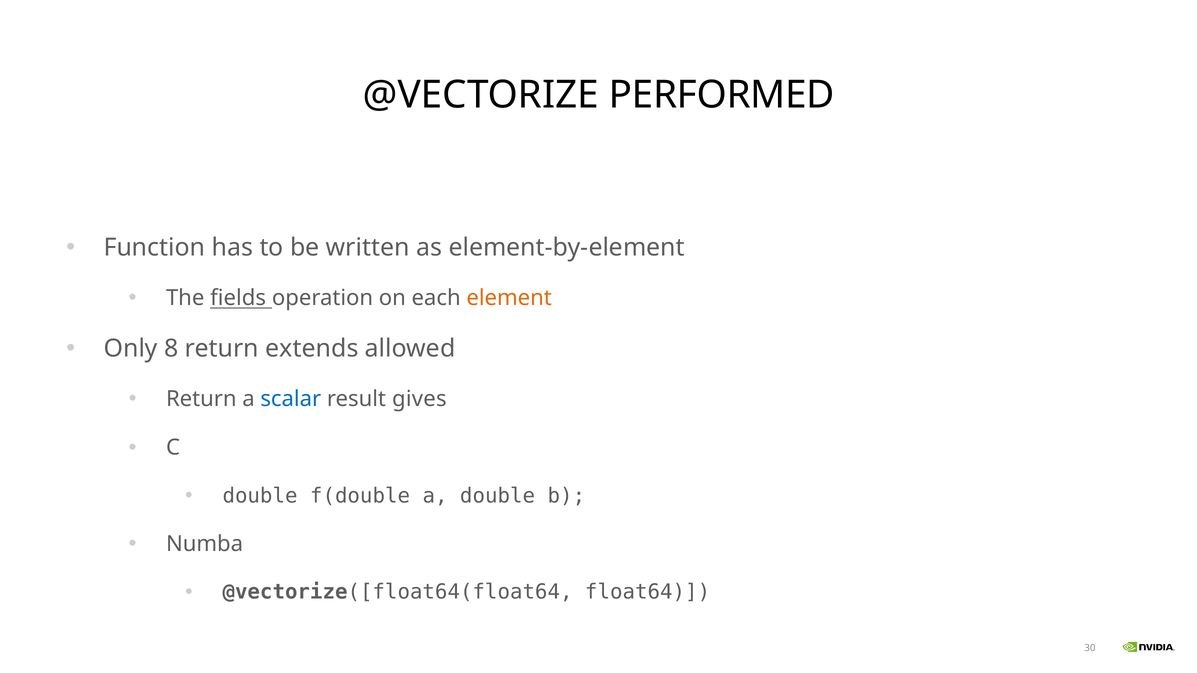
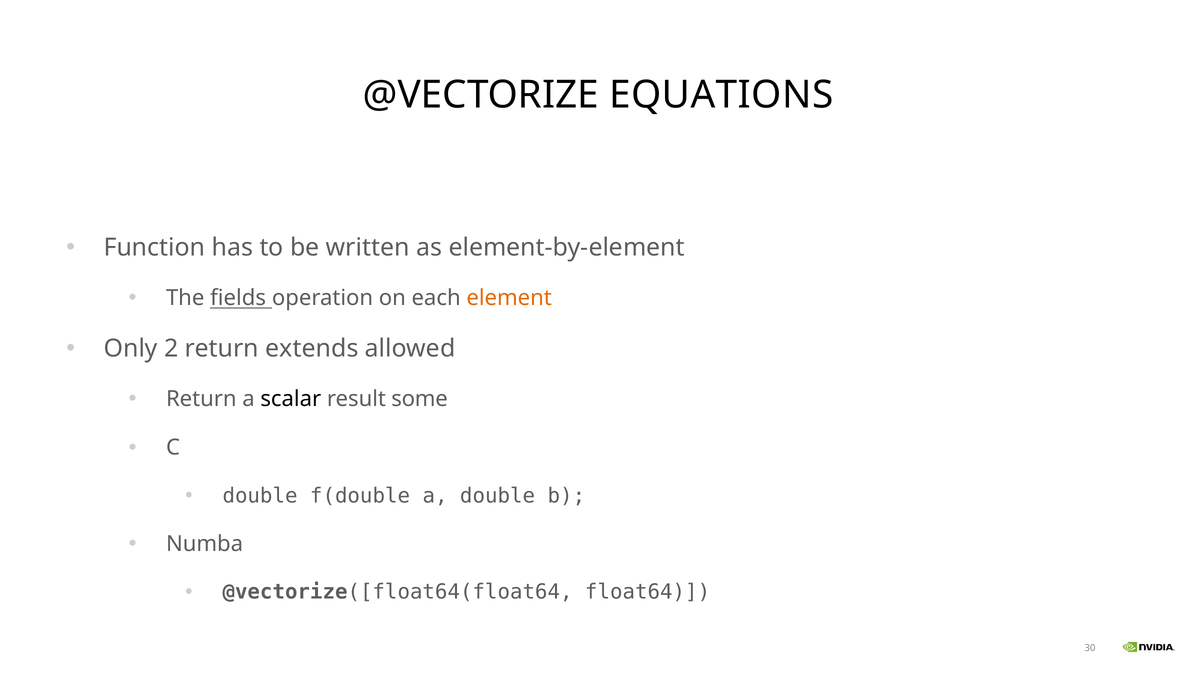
PERFORMED: PERFORMED -> EQUATIONS (721, 95)
8: 8 -> 2 (171, 349)
scalar colour: blue -> black (291, 399)
gives: gives -> some (420, 399)
